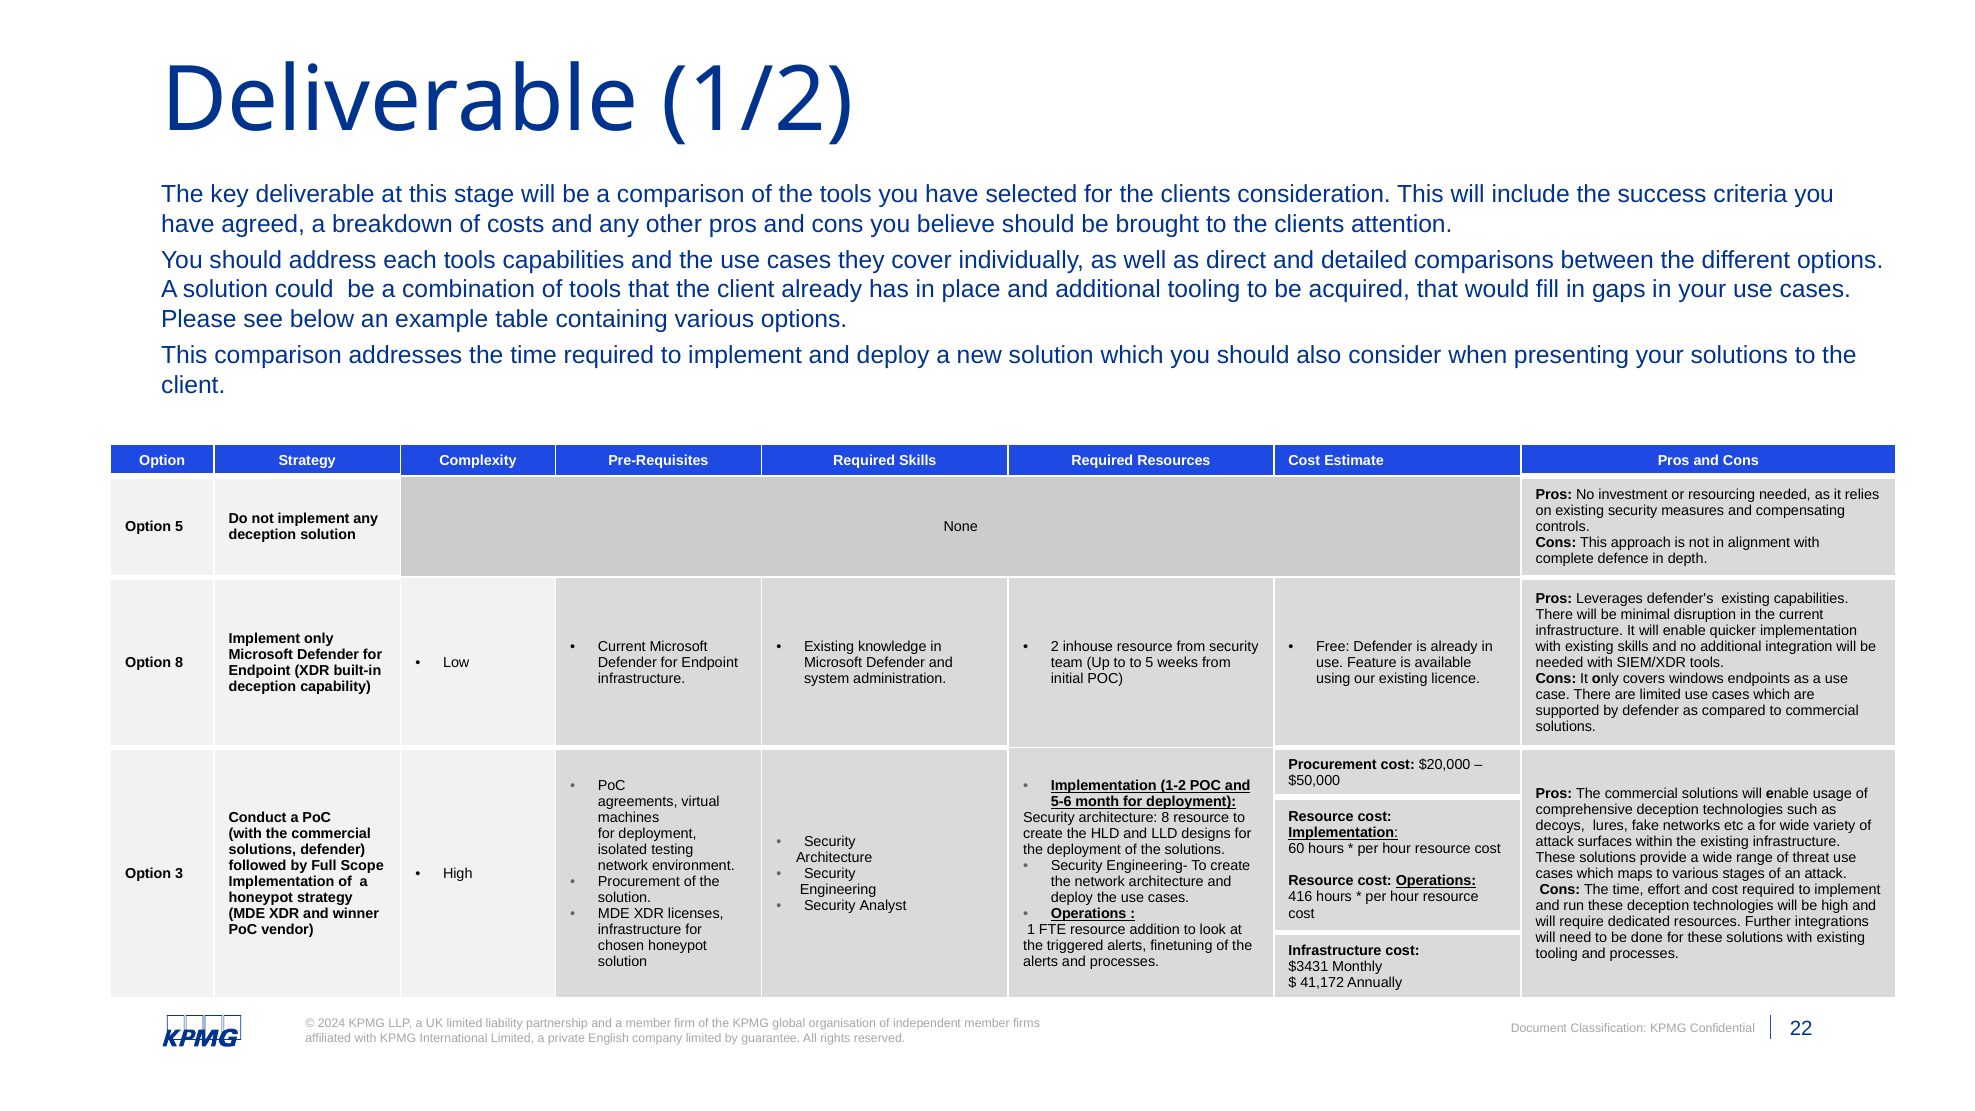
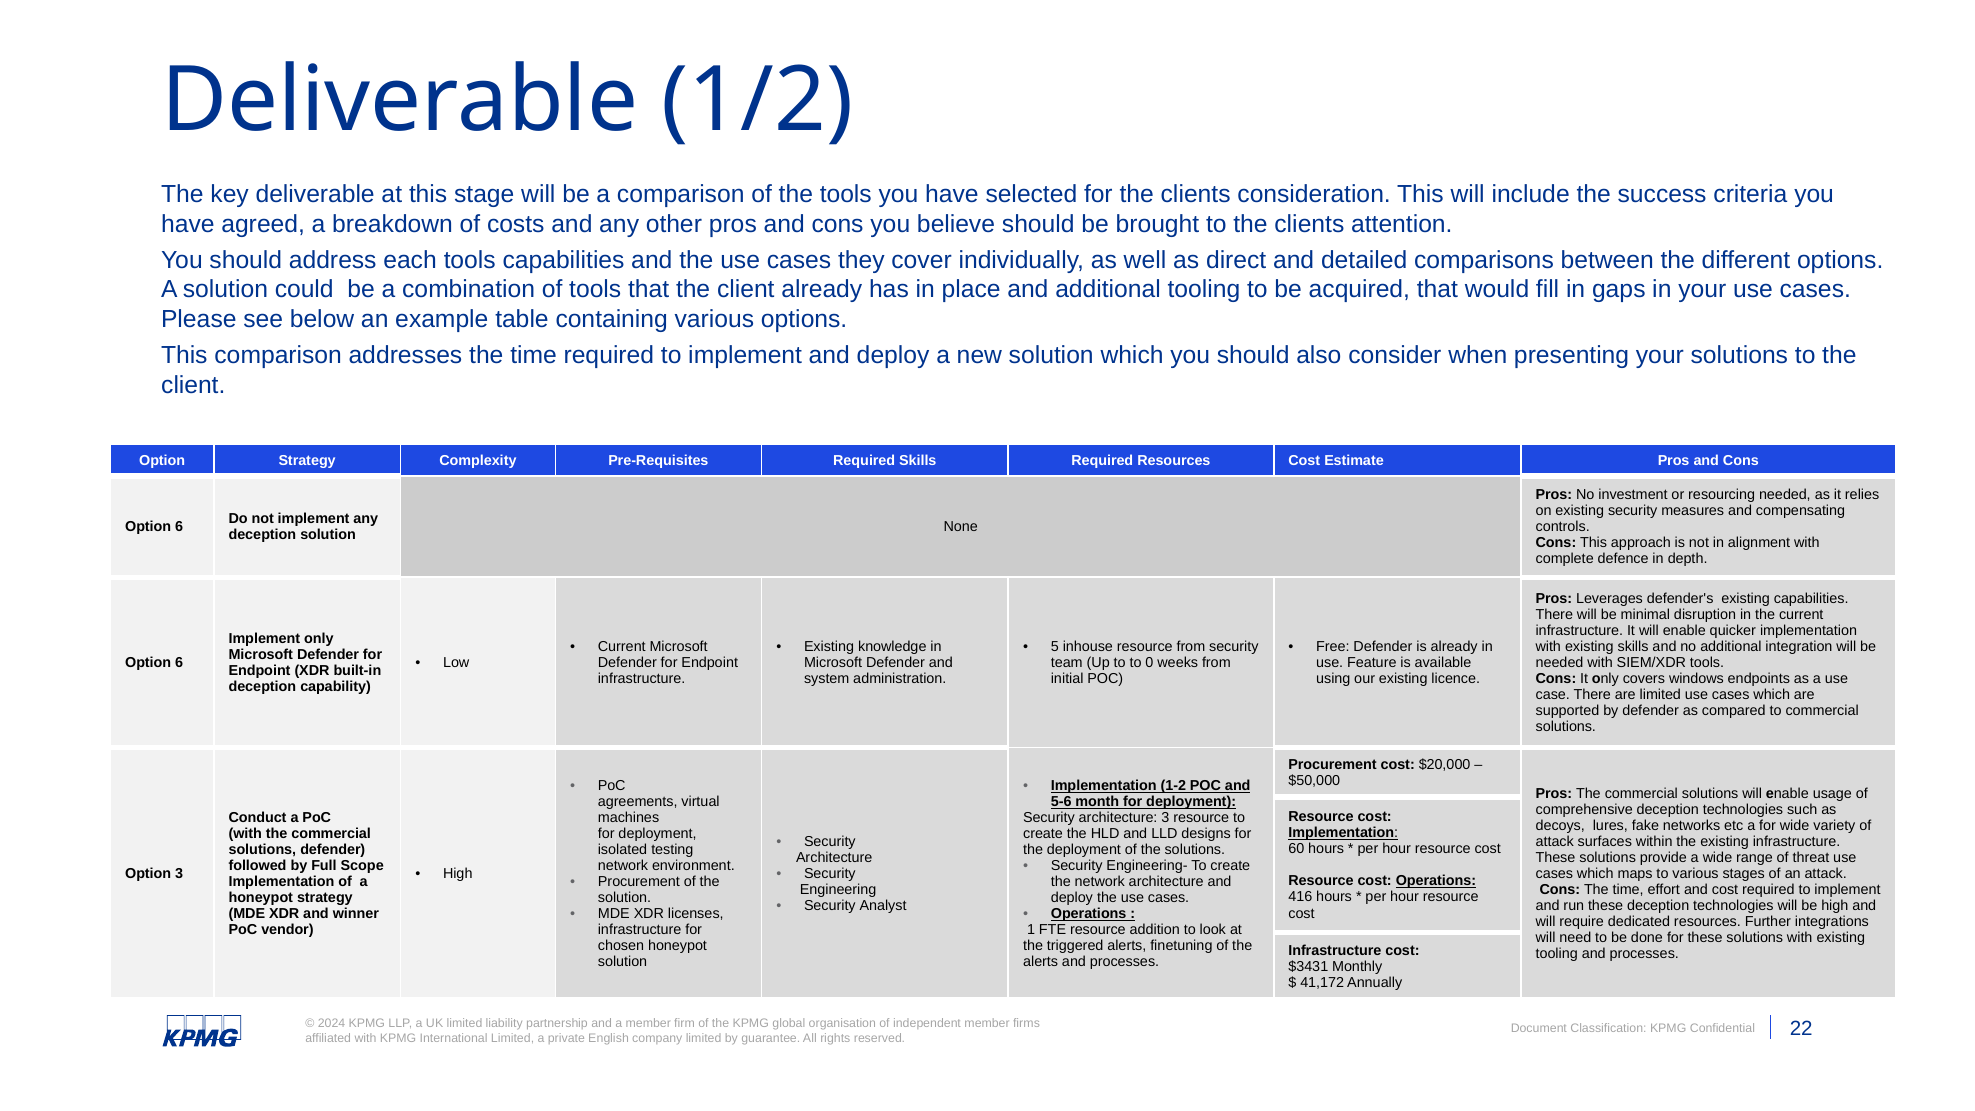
5: 5 -> 6 (179, 527)
2: 2 -> 5 (1055, 647)
8: 8 -> 6 (179, 663)
to 5: 5 -> 0 (1149, 663)
architecture 8: 8 -> 3 (1165, 818)
